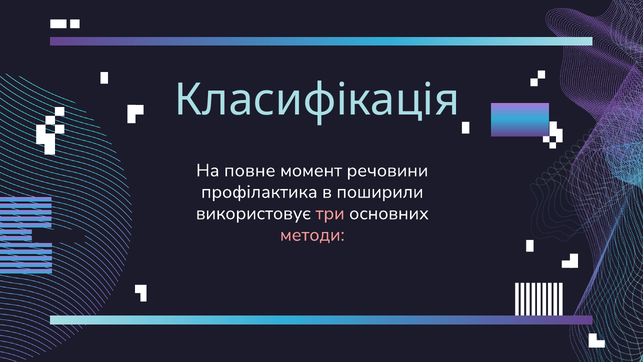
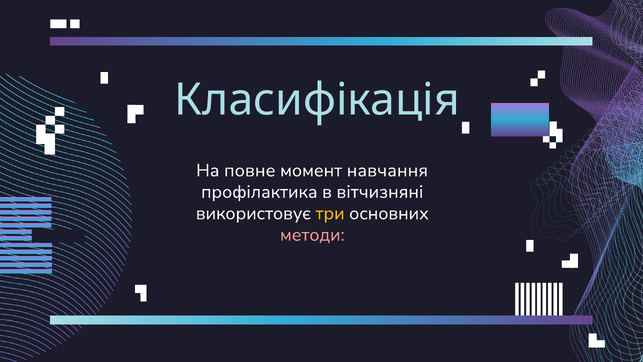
речовини: речовини -> навчання (387, 170)
поширили: поширили -> вітчизняні (380, 192)
три colour: pink -> yellow (330, 213)
